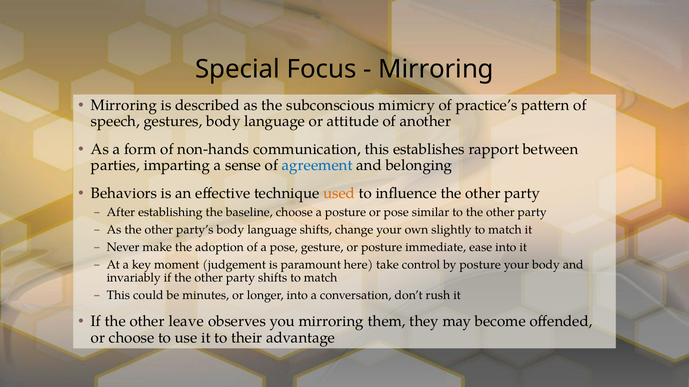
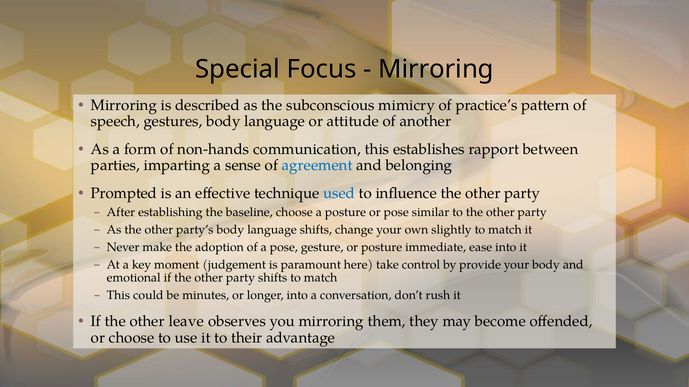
Behaviors: Behaviors -> Prompted (124, 193)
used colour: orange -> blue (339, 193)
by posture: posture -> provide (480, 265)
invariably: invariably -> emotional (134, 278)
